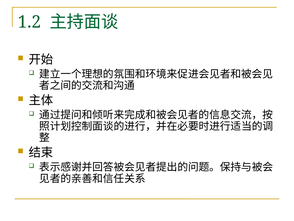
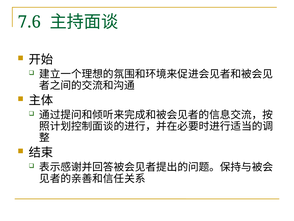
1.2: 1.2 -> 7.6 (29, 22)
